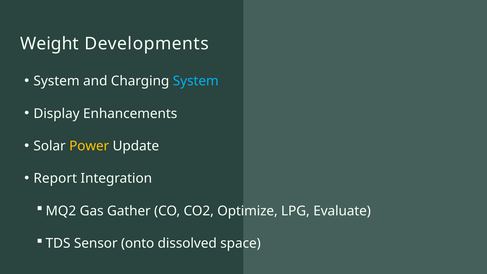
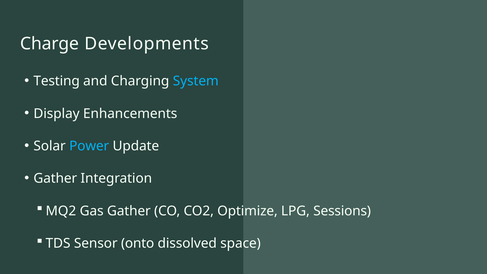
Weight: Weight -> Charge (50, 44)
System: System -> Testing (57, 81)
Power colour: yellow -> light blue (89, 146)
Report: Report -> Gather (55, 178)
Evaluate: Evaluate -> Sessions (342, 211)
